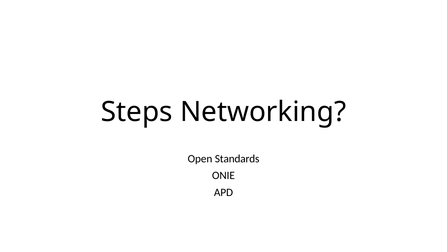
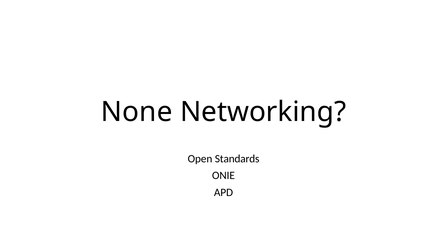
Steps: Steps -> None (137, 112)
